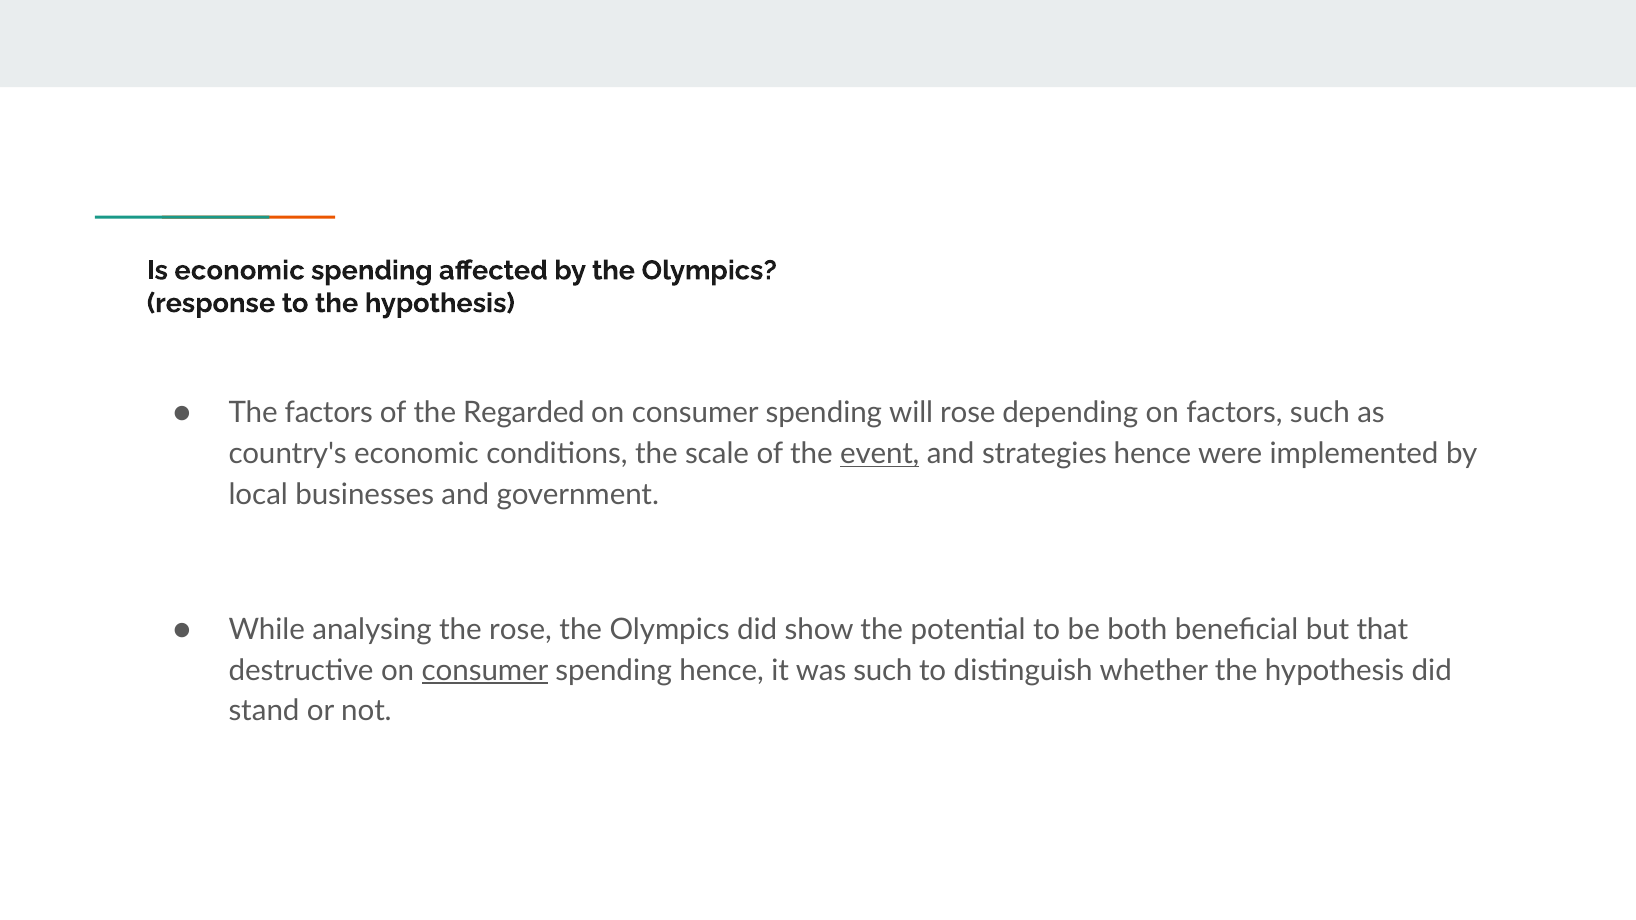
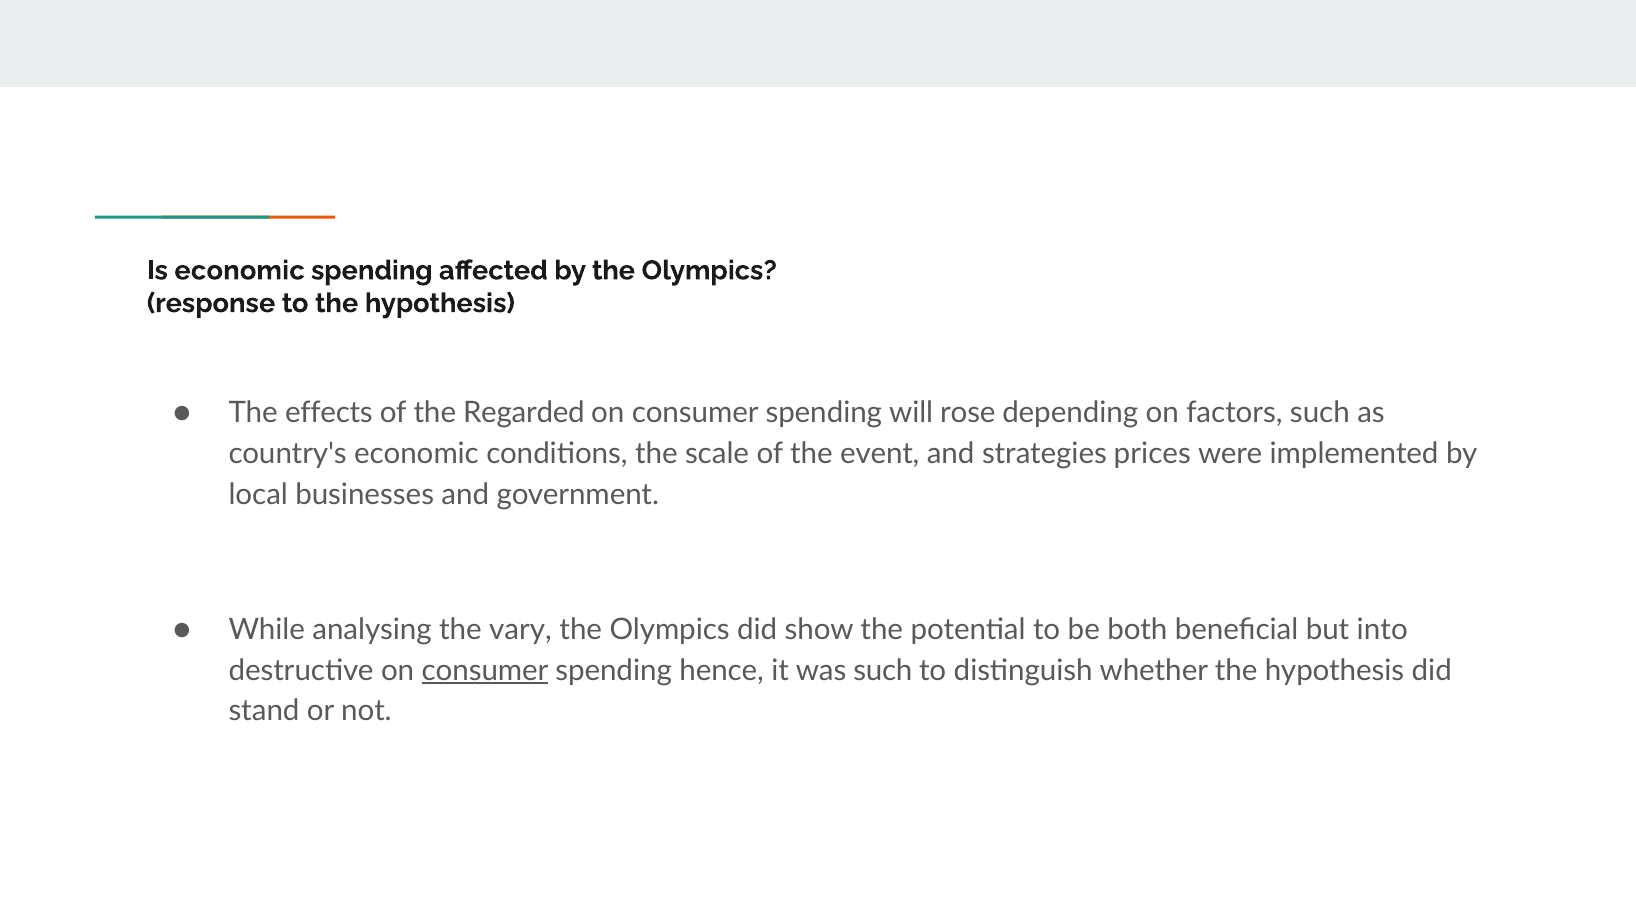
The factors: factors -> effects (329, 413)
event underline: present -> none (880, 454)
strategies hence: hence -> prices (1152, 454)
the rose: rose -> vary (521, 630)
that: that -> into (1382, 630)
